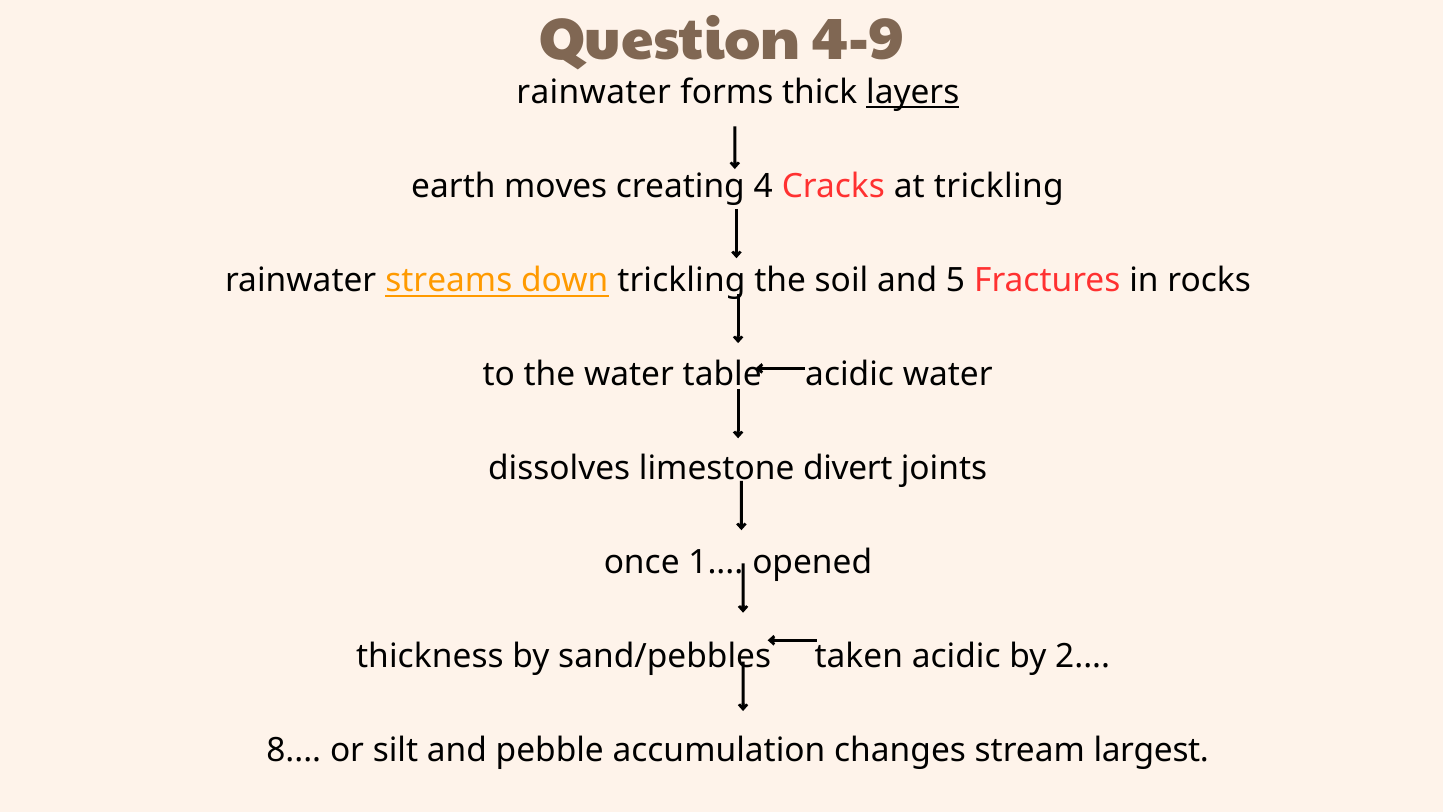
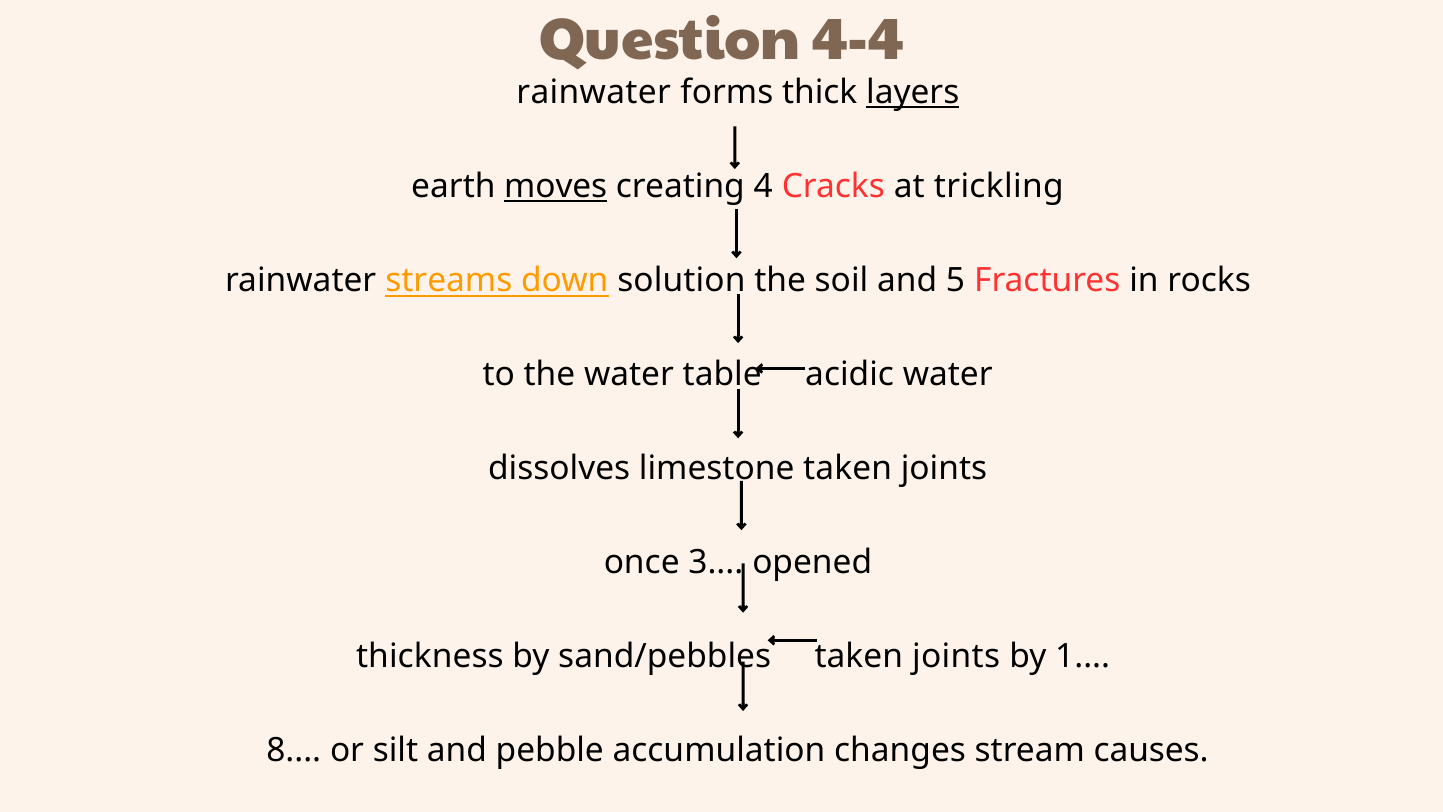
4-9: 4-9 -> 4-4 (858, 40)
moves underline: none -> present (556, 187)
down trickling: trickling -> solution (681, 281)
limestone divert: divert -> taken (848, 468)
1: 1 -> 3 (716, 562)
sand/pebbles taken acidic: acidic -> joints (956, 656)
2: 2 -> 1 (1083, 656)
largest: largest -> causes (1151, 750)
